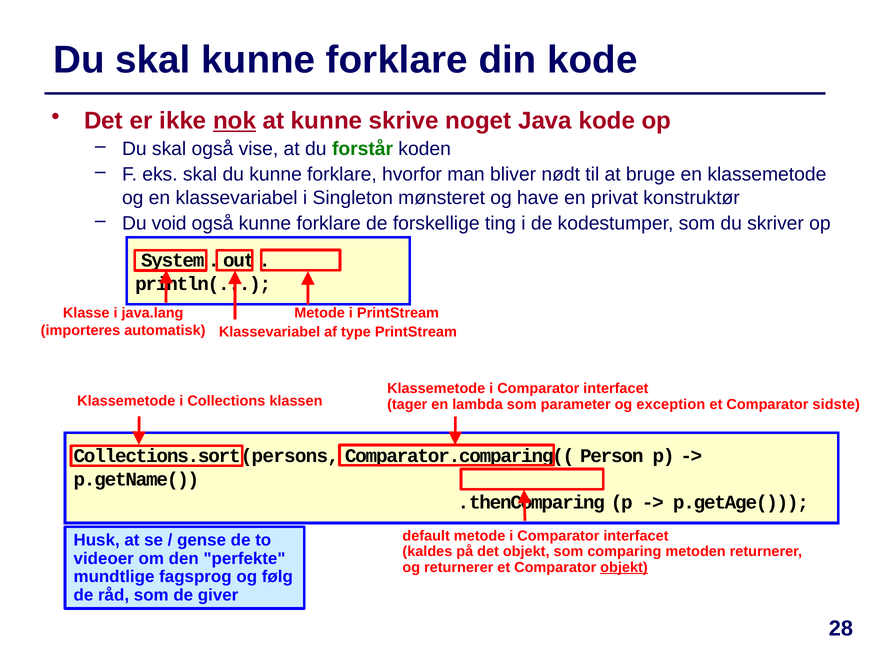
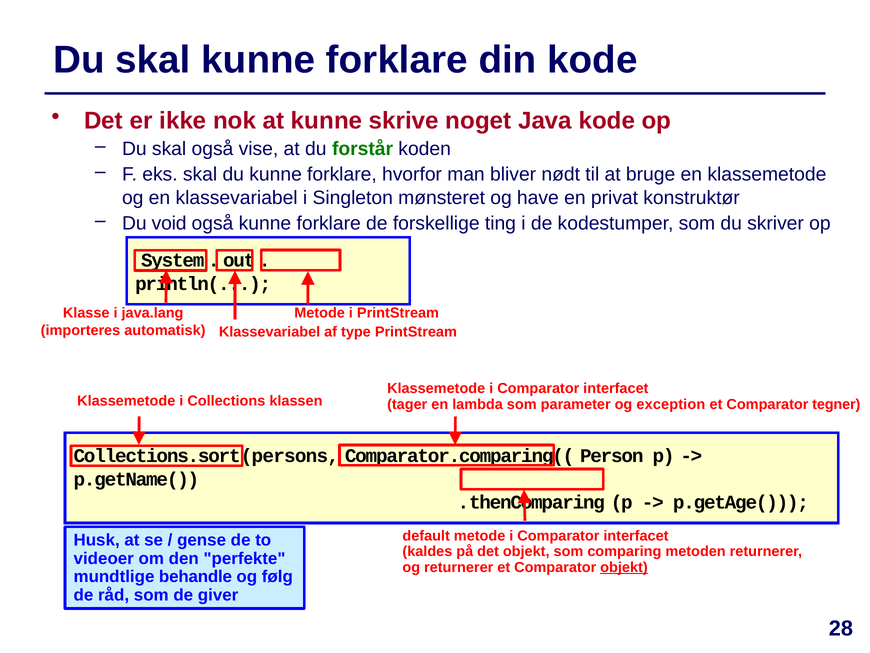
nok underline: present -> none (235, 121)
sidste: sidste -> tegner (836, 404)
fagsprog: fagsprog -> behandle (196, 576)
